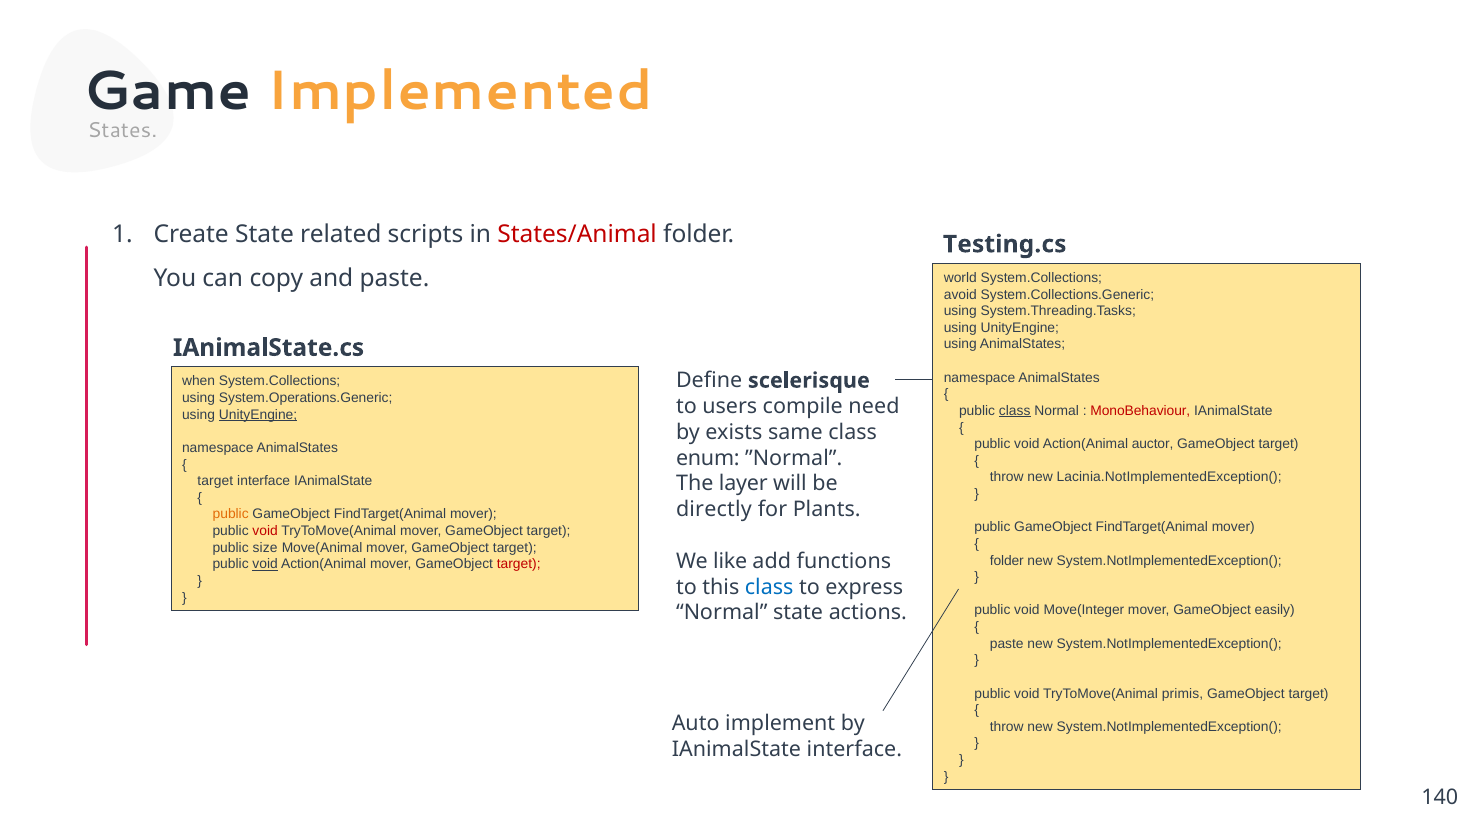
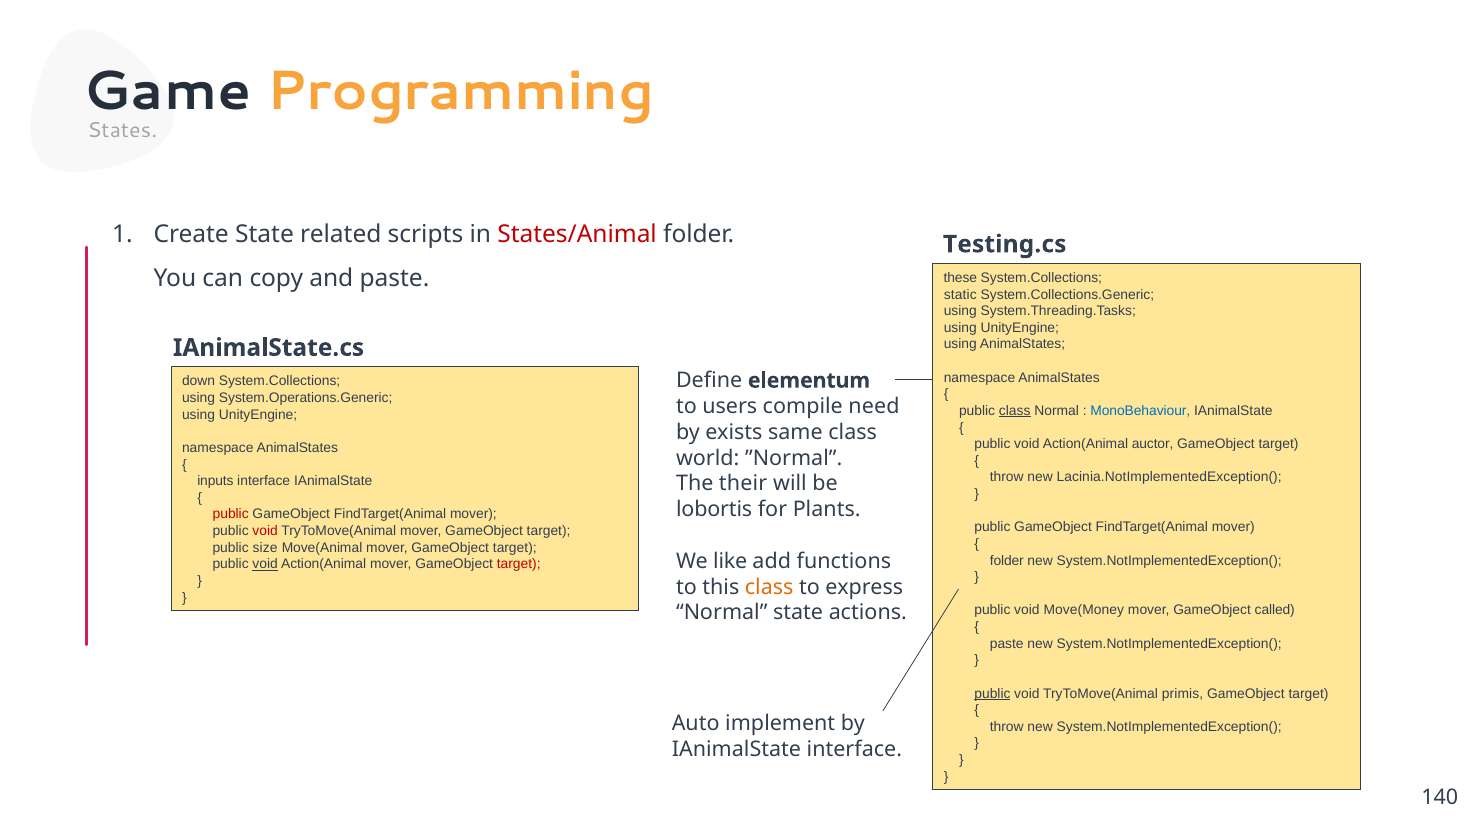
Implemented: Implemented -> Programming (460, 92)
world: world -> these (960, 278)
avoid: avoid -> static (960, 295)
scelerisque: scelerisque -> elementum (809, 381)
when: when -> down (199, 381)
MonoBehaviour colour: red -> blue (1140, 411)
UnityEngine underline: present -> none (258, 415)
enum: enum -> world (708, 458)
target: target -> inputs (215, 481)
layer: layer -> their (743, 484)
directly: directly -> lobortis (714, 510)
public colour: orange -> red (231, 514)
class colour: blue -> orange (769, 587)
Move(Integer: Move(Integer -> Move(Money (1084, 610)
easily: easily -> called (1275, 610)
public underline: none -> present (992, 694)
